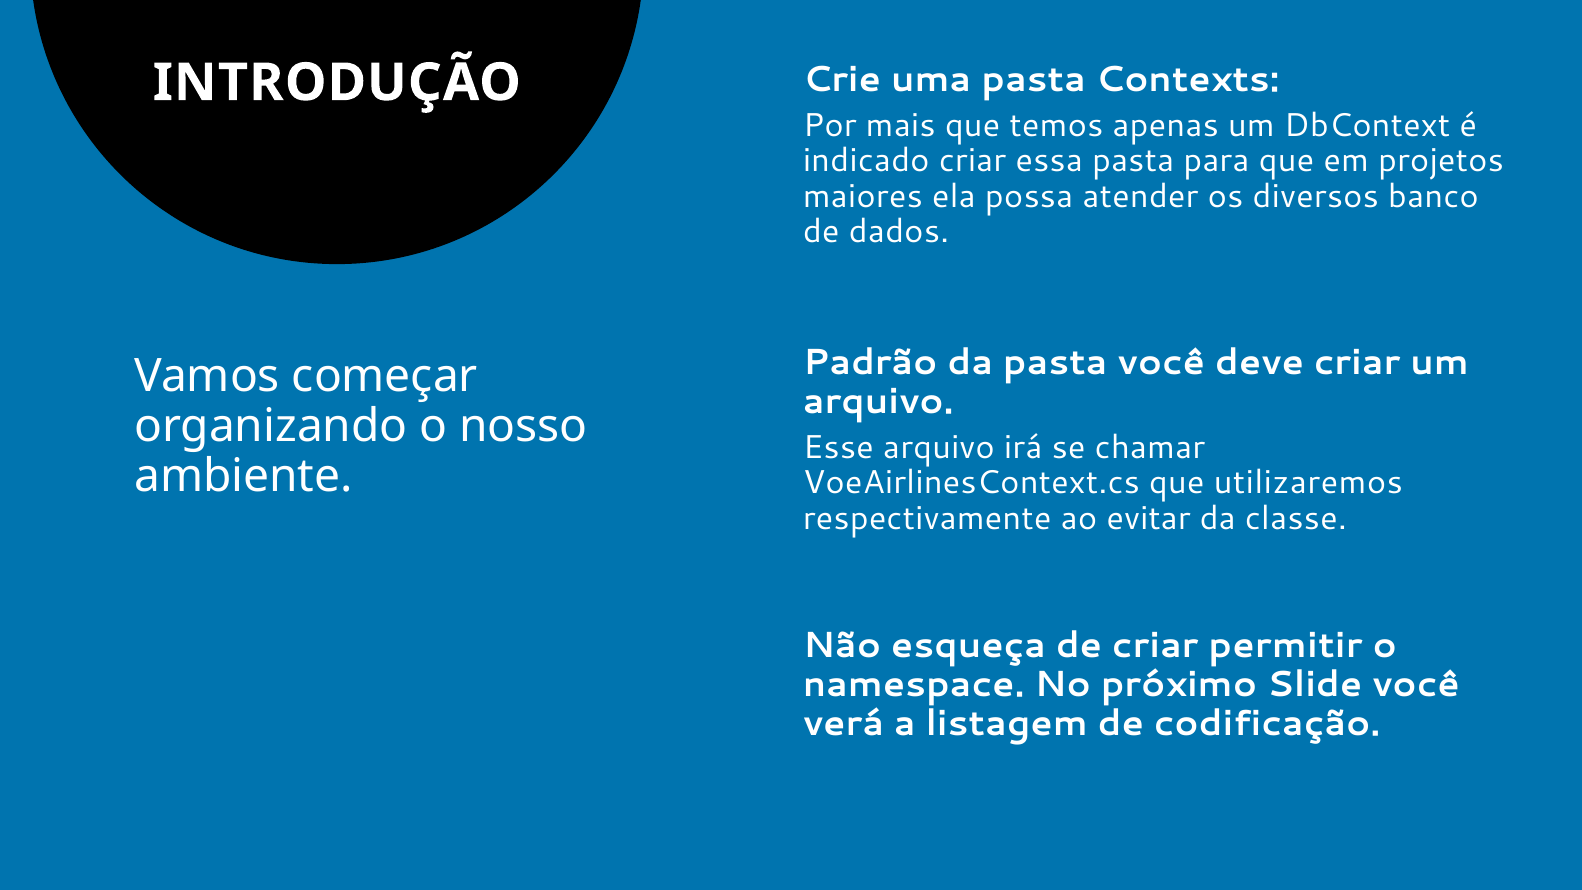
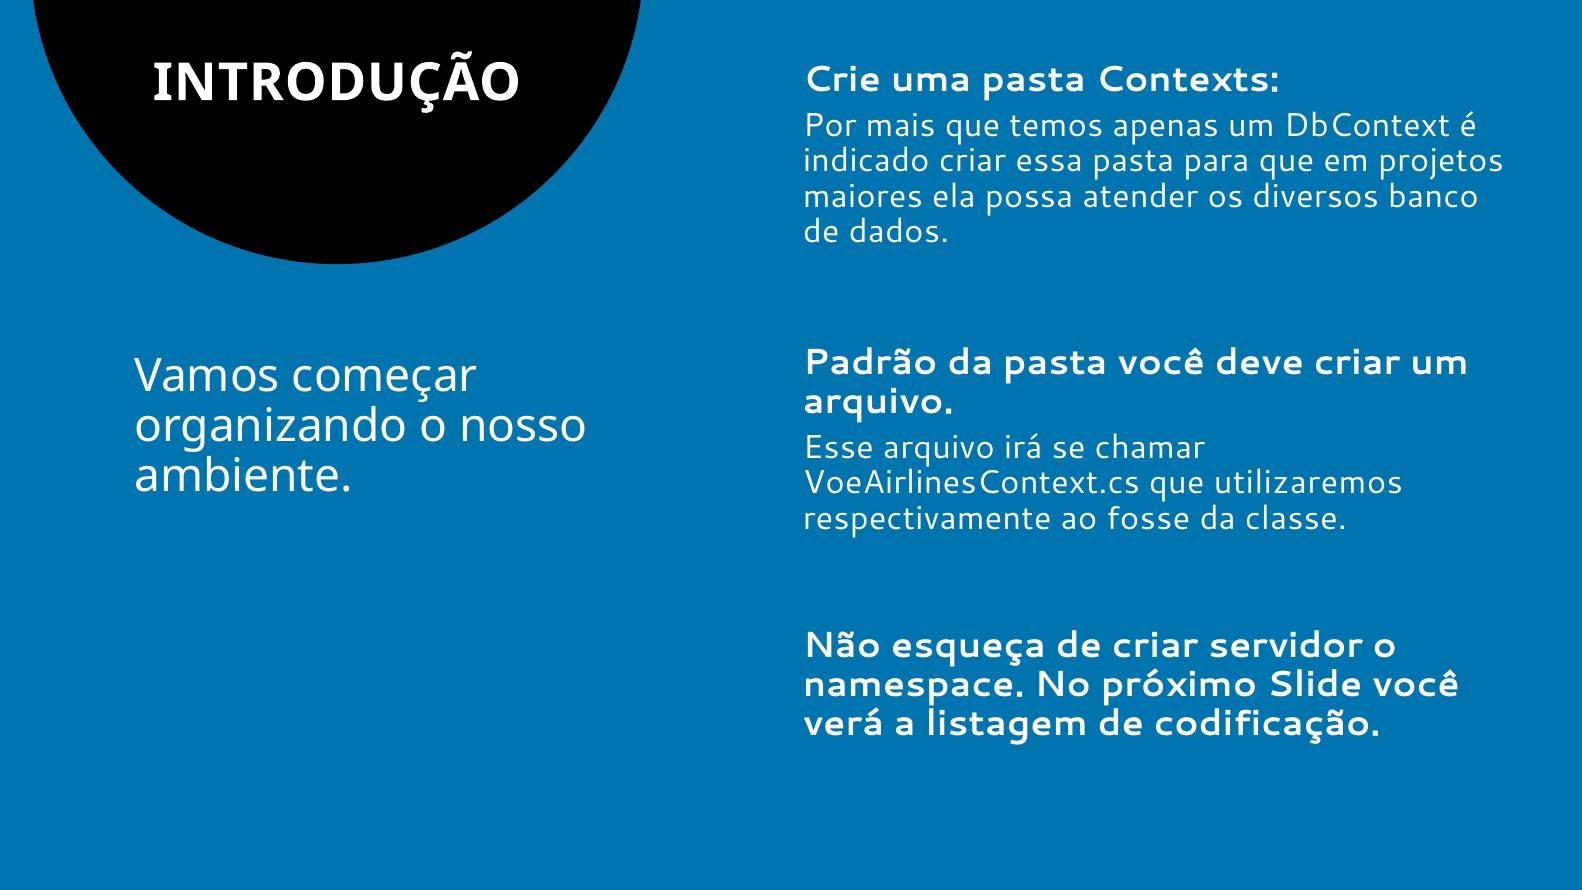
evitar: evitar -> fosse (1148, 519)
permitir: permitir -> servidor (1286, 645)
